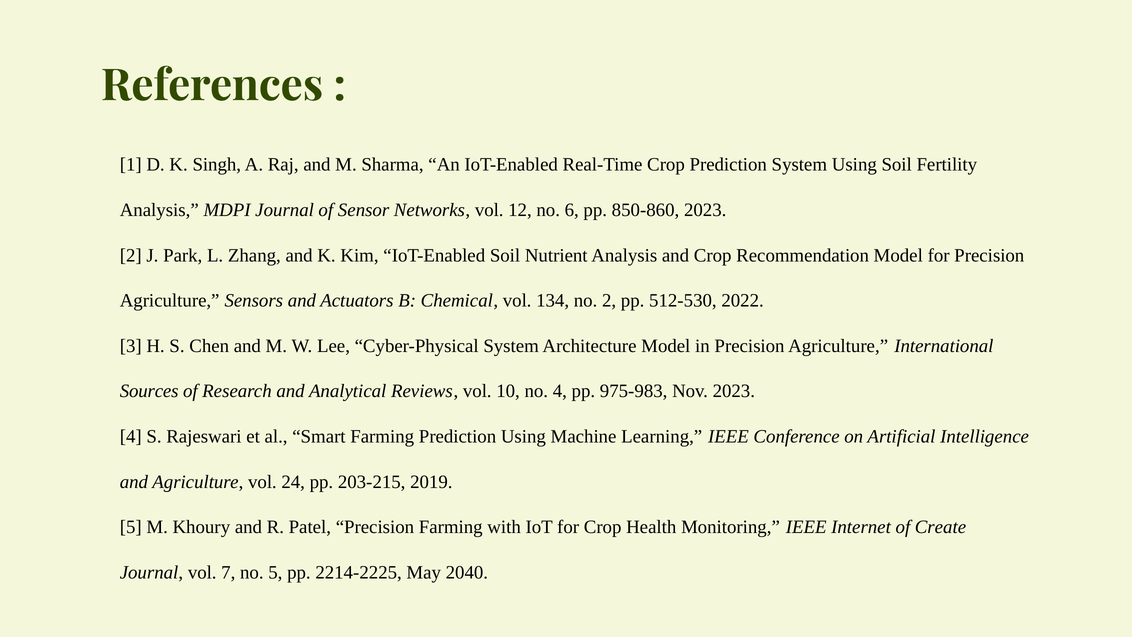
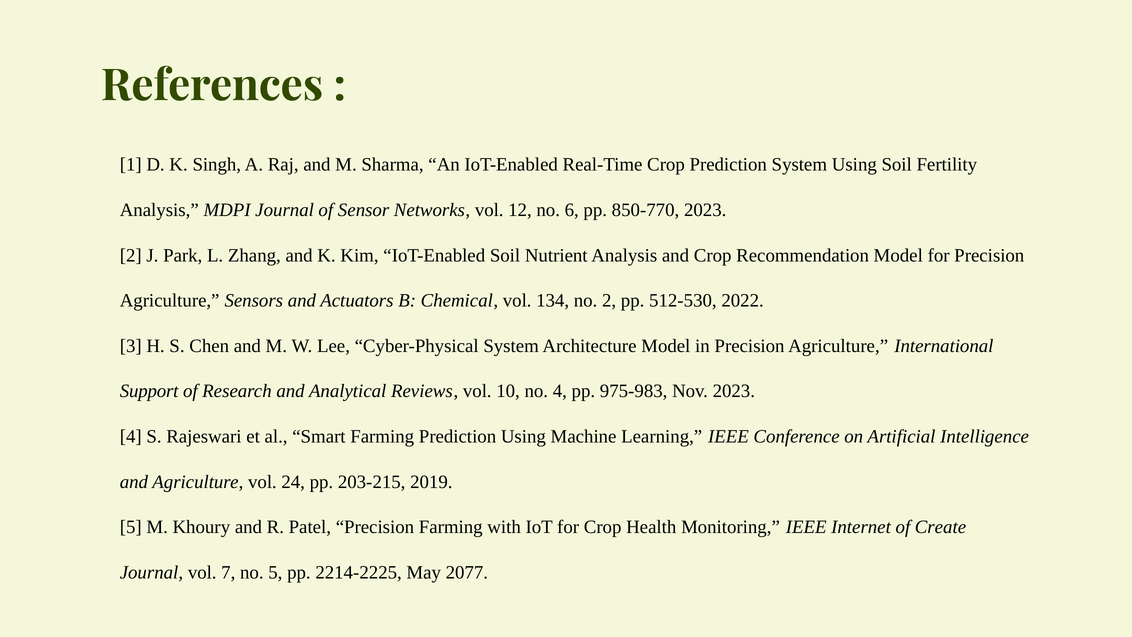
850-860: 850-860 -> 850-770 (646, 210)
Sources: Sources -> Support (149, 391)
2040: 2040 -> 2077 (467, 572)
